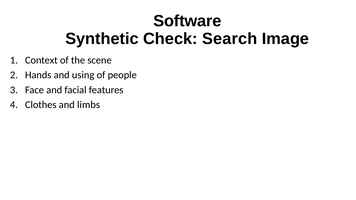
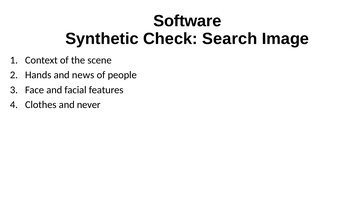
using: using -> news (83, 75)
limbs: limbs -> never (89, 105)
